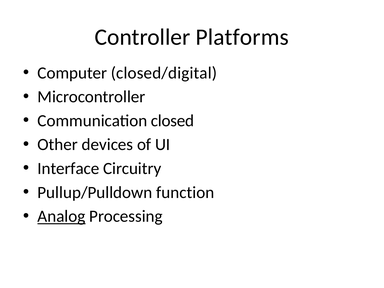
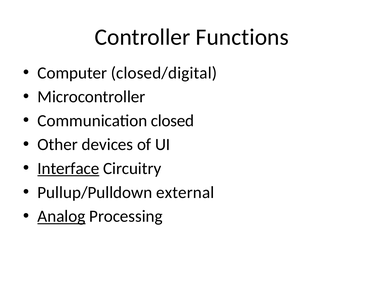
Platforms: Platforms -> Functions (242, 37)
Interface underline: none -> present (68, 168)
function: function -> external (185, 192)
